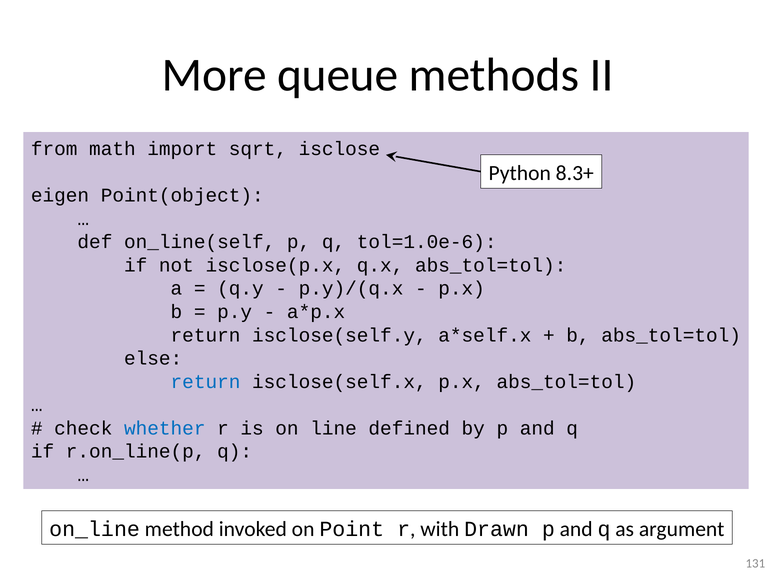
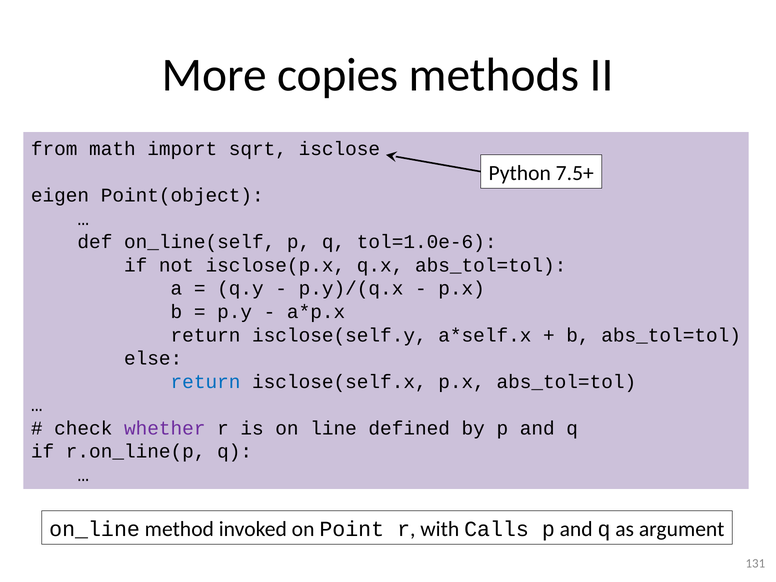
queue: queue -> copies (338, 75)
8.3+: 8.3+ -> 7.5+ (575, 173)
whether colour: blue -> purple (165, 428)
Drawn: Drawn -> Calls (497, 529)
